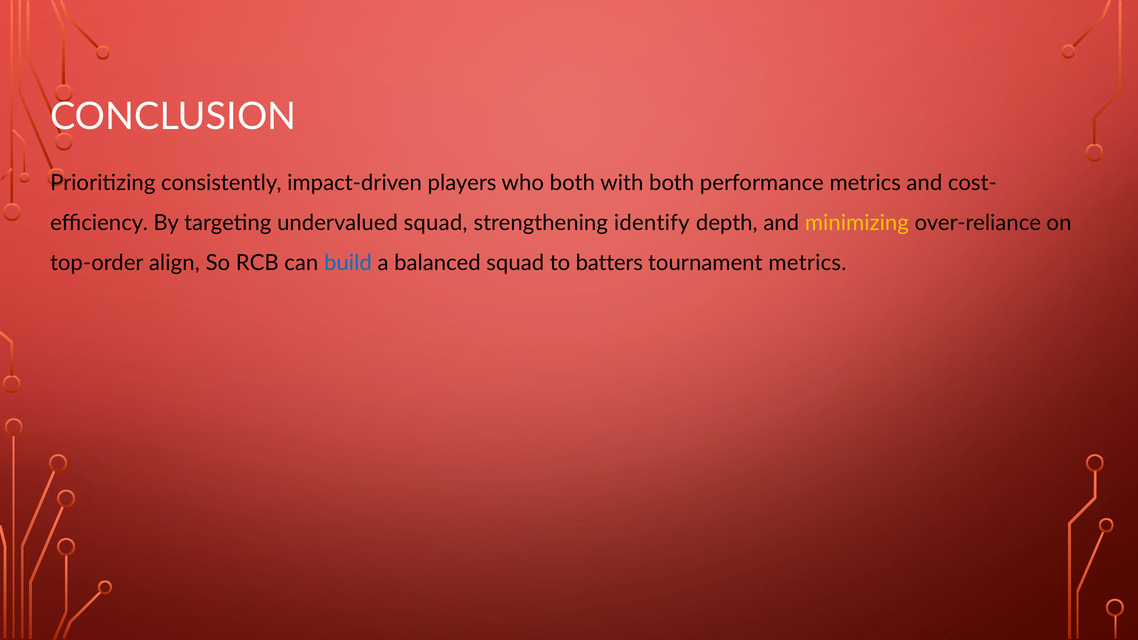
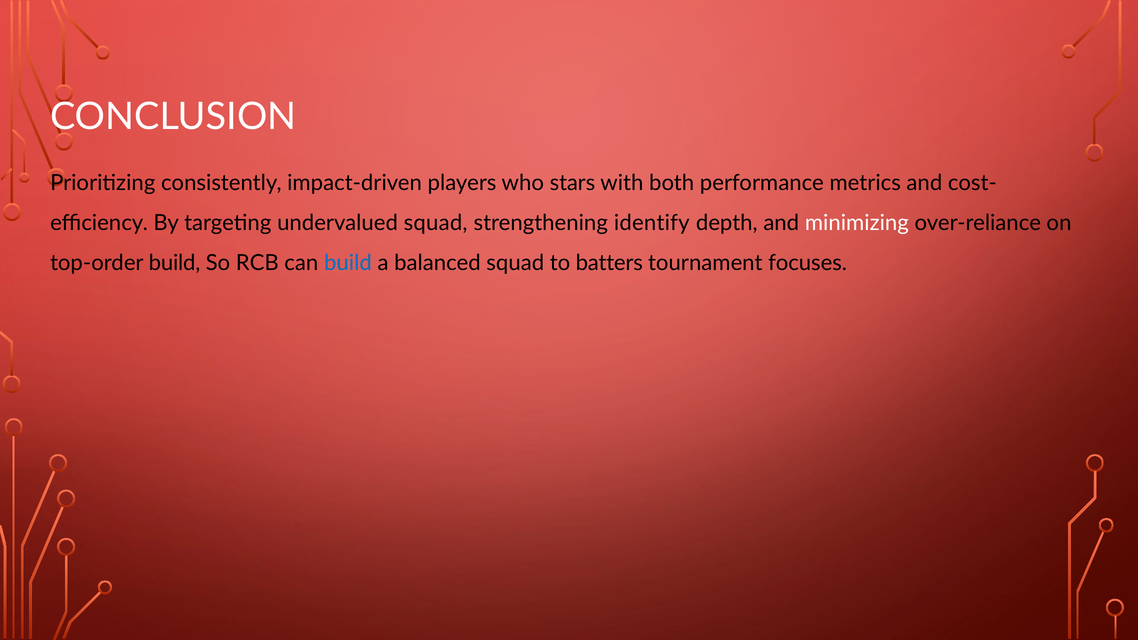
who both: both -> stars (572, 183)
minimizing colour: yellow -> white (857, 223)
top-order align: align -> build (175, 263)
tournament metrics: metrics -> focuses (808, 263)
